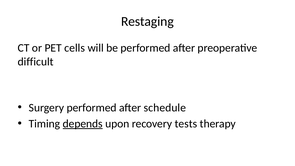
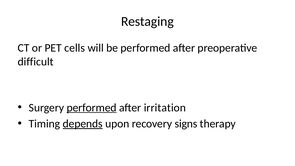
performed underline: none -> present (92, 108)
schedule: schedule -> irritation (165, 108)
tests: tests -> signs (186, 124)
